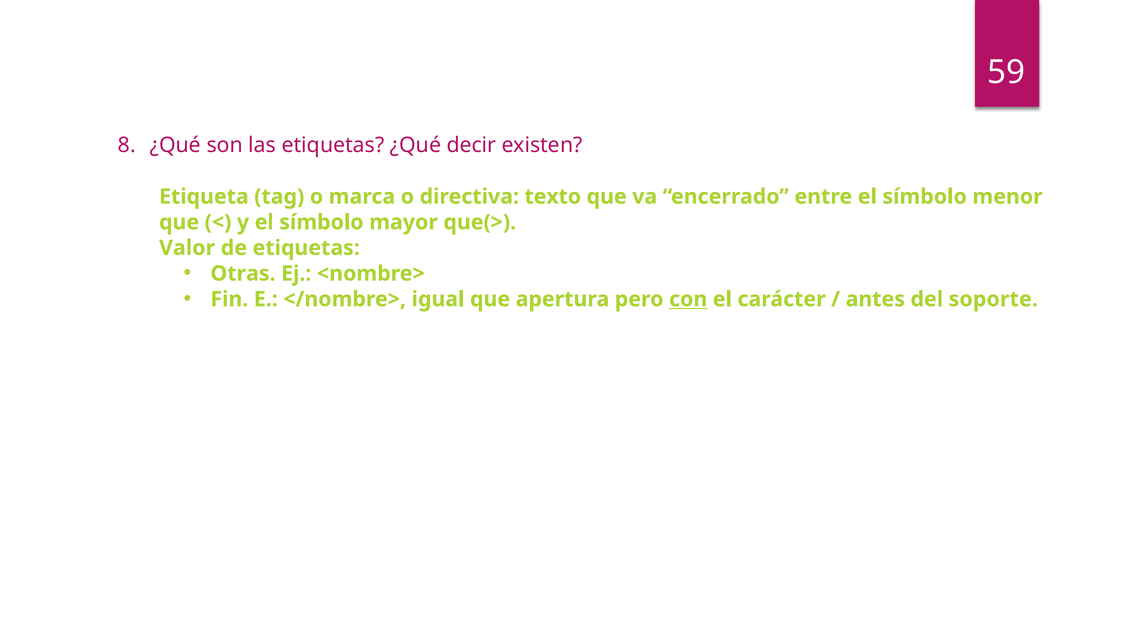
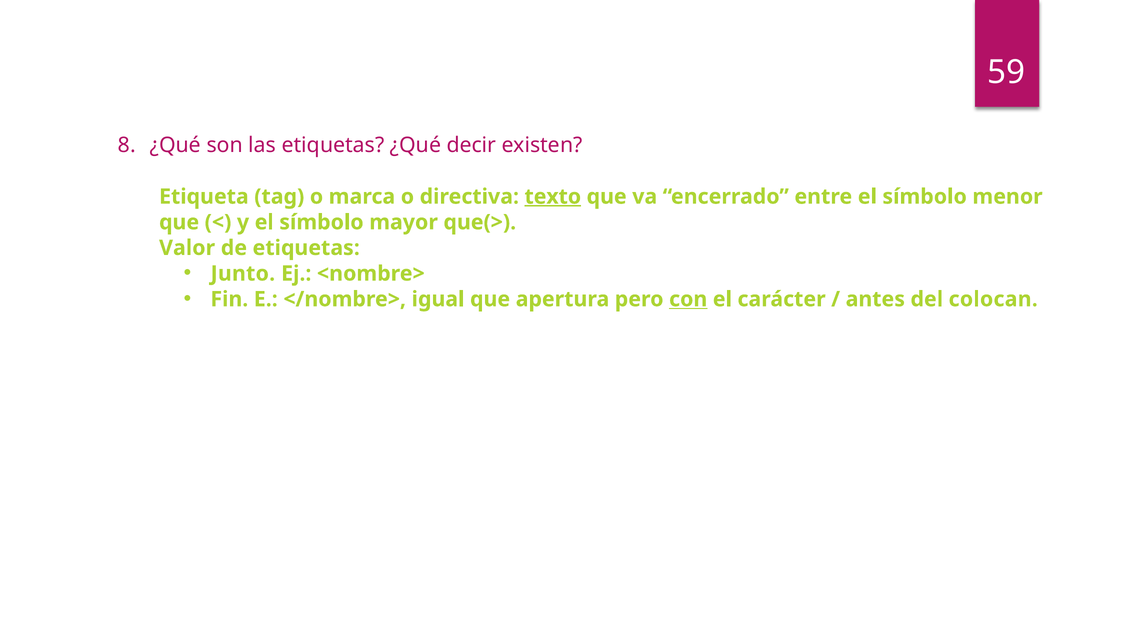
texto underline: none -> present (553, 197)
Otras: Otras -> Junto (243, 273)
soporte: soporte -> colocan (993, 299)
